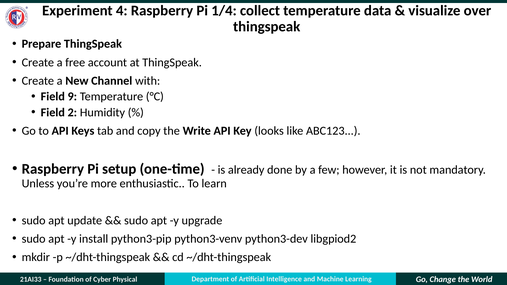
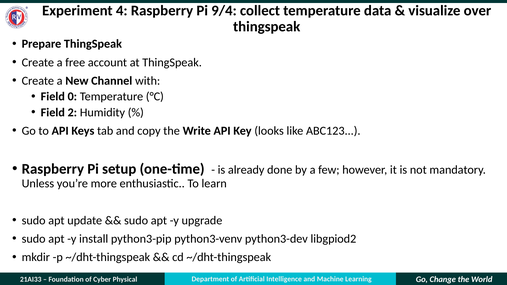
1/4: 1/4 -> 9/4 (224, 11)
9: 9 -> 0 (72, 97)
